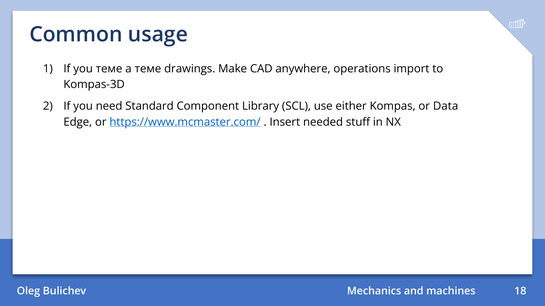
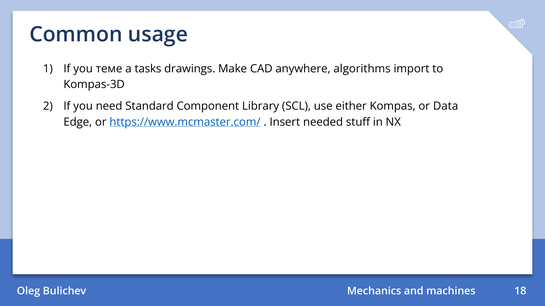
a теме: теме -> tasks (148, 69)
operations: operations -> algorithms (362, 69)
